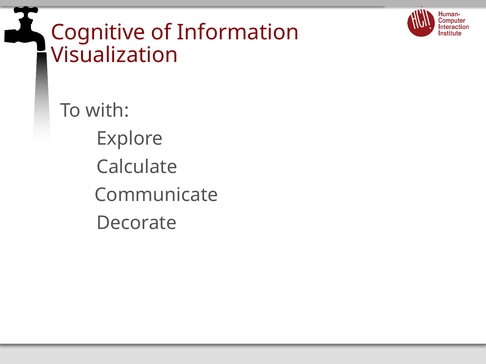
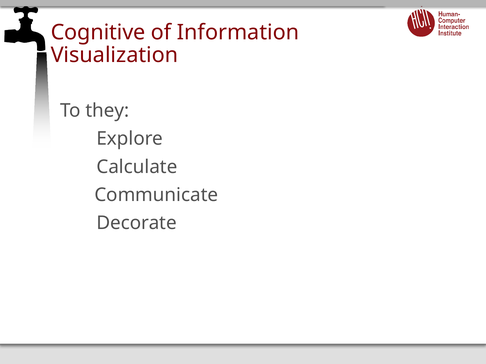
with: with -> they (107, 111)
